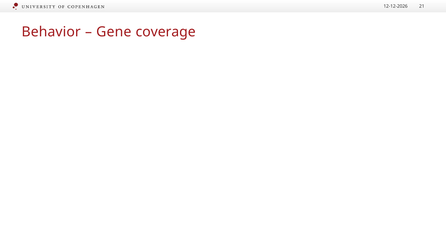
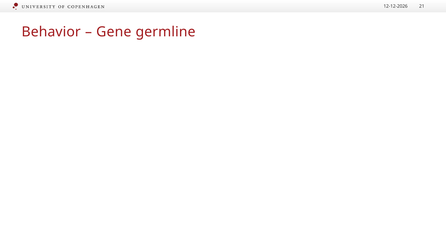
coverage: coverage -> germline (166, 32)
